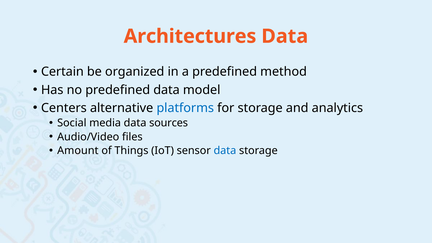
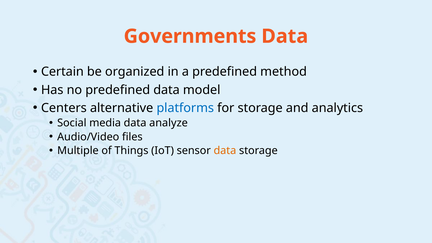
Architectures: Architectures -> Governments (190, 36)
sources: sources -> analyze (169, 123)
Amount: Amount -> Multiple (78, 151)
data colour: blue -> orange (225, 151)
